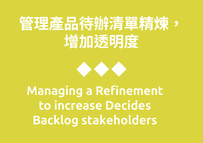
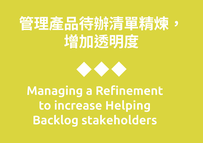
Decides: Decides -> Helping (128, 106)
